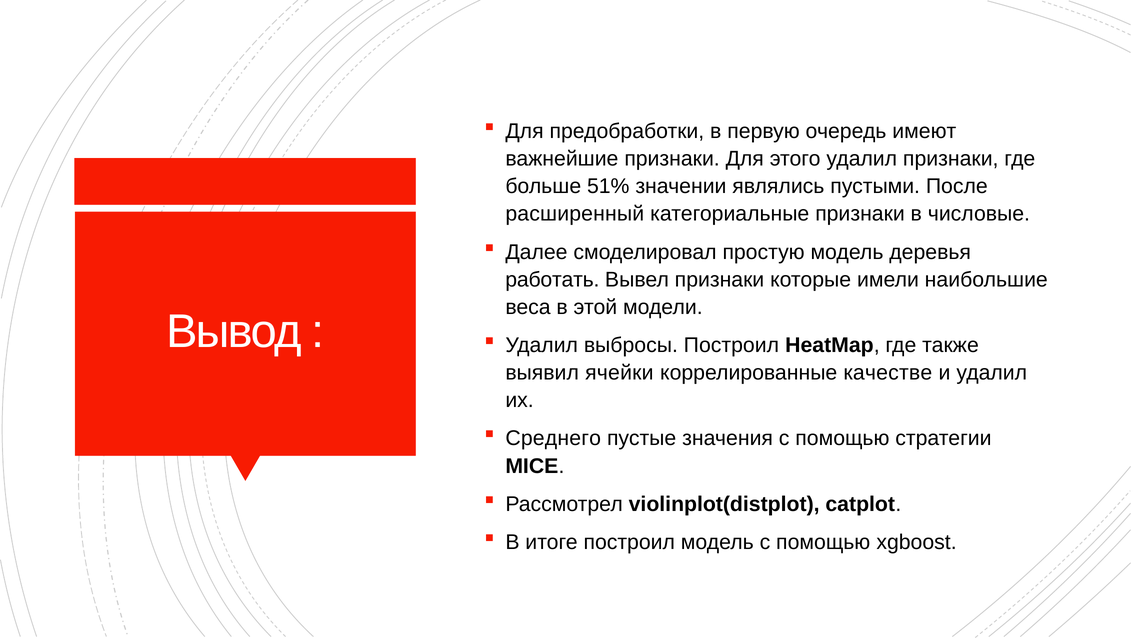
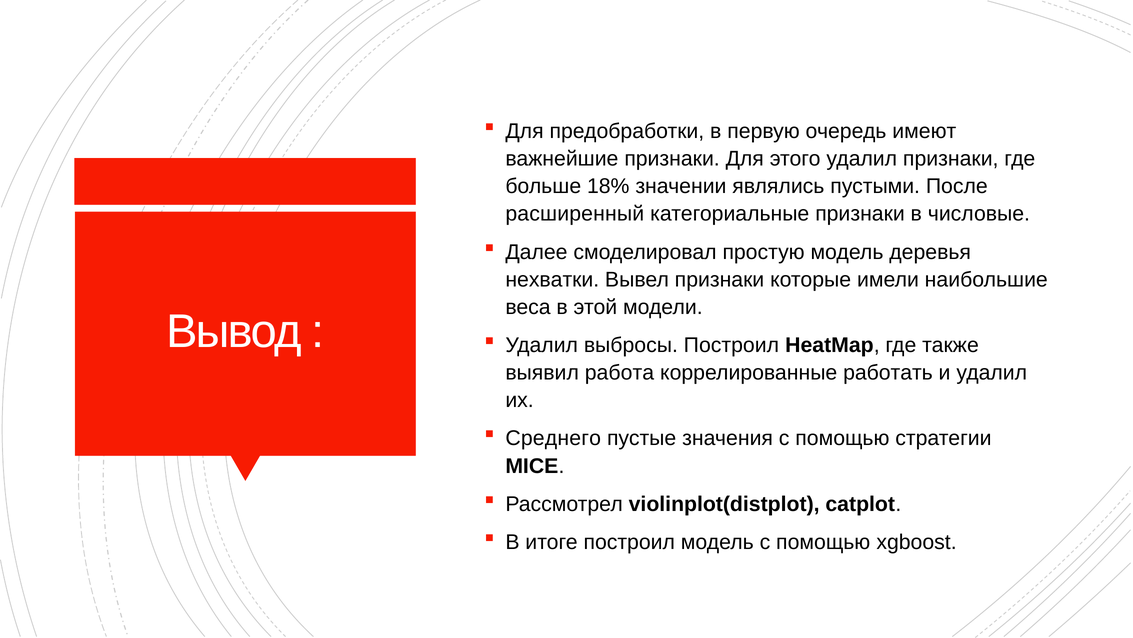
51%: 51% -> 18% (608, 186)
работать: работать -> нехватки (552, 279)
ячейки: ячейки -> работа (619, 372)
качестве: качестве -> работать (888, 372)
